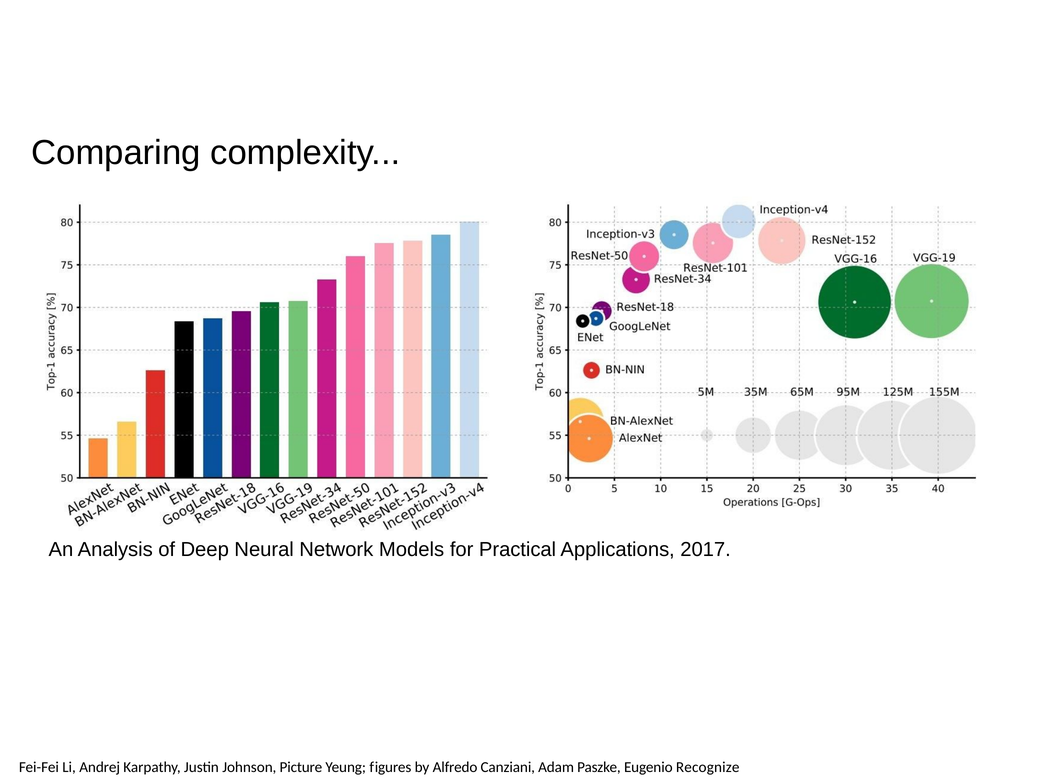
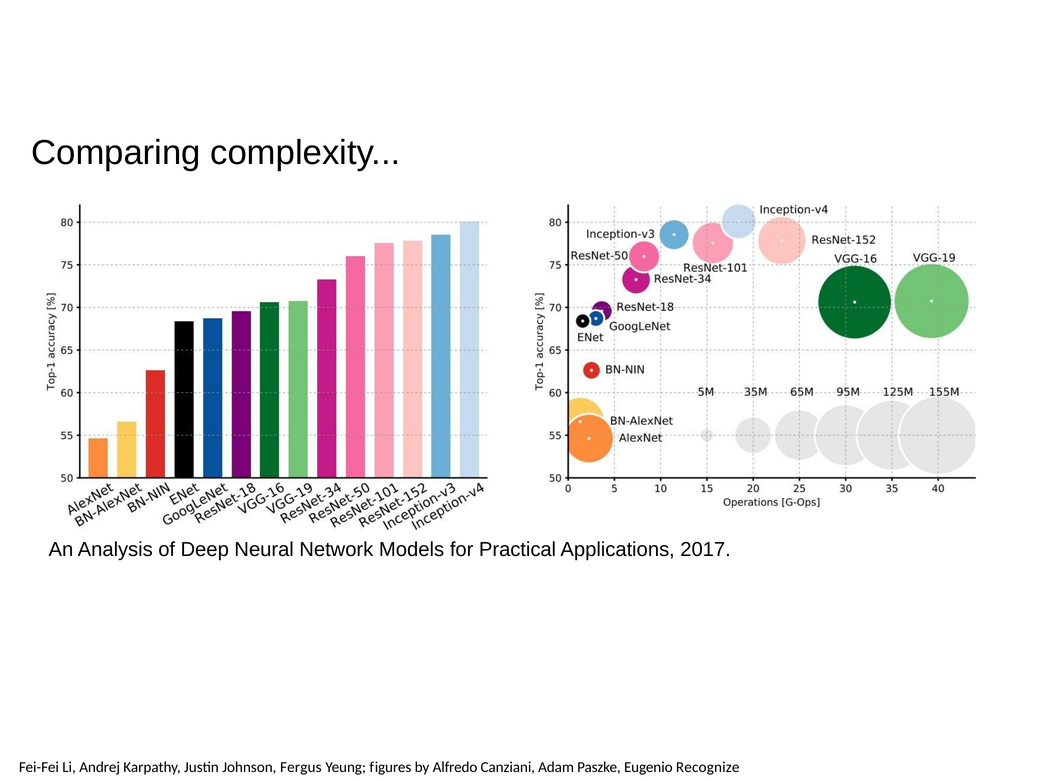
Picture: Picture -> Fergus (301, 768)
